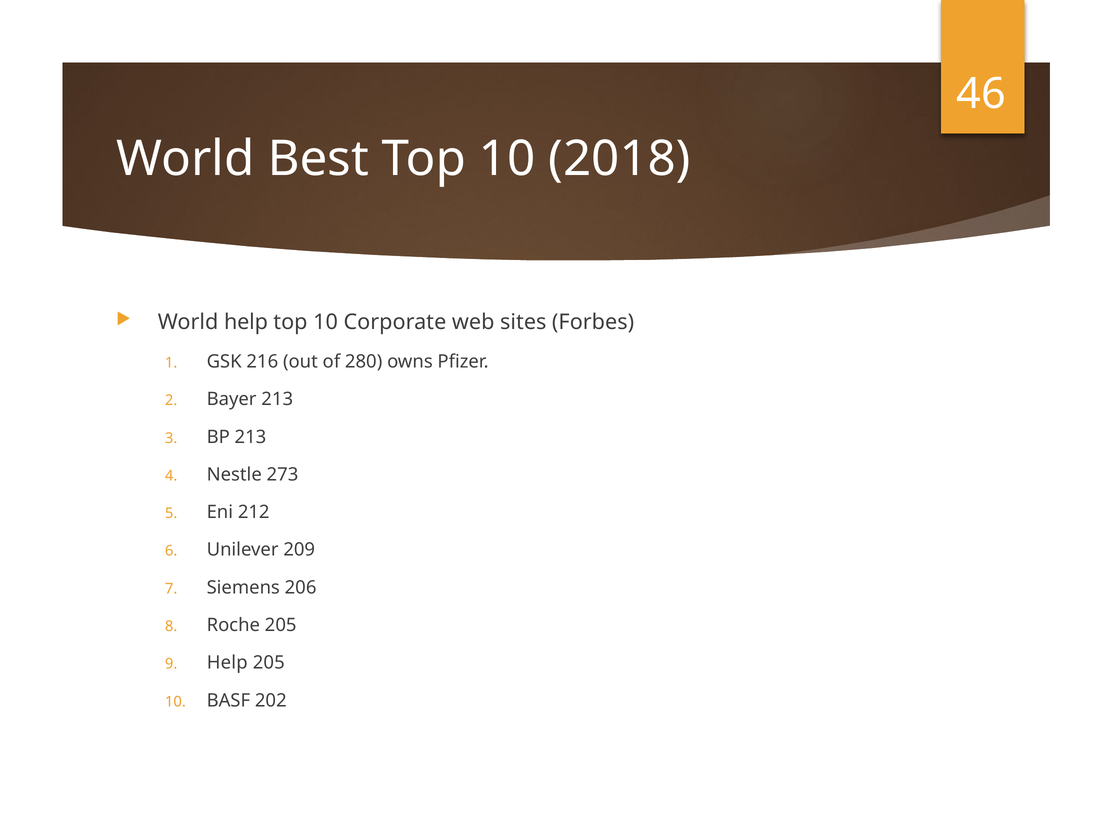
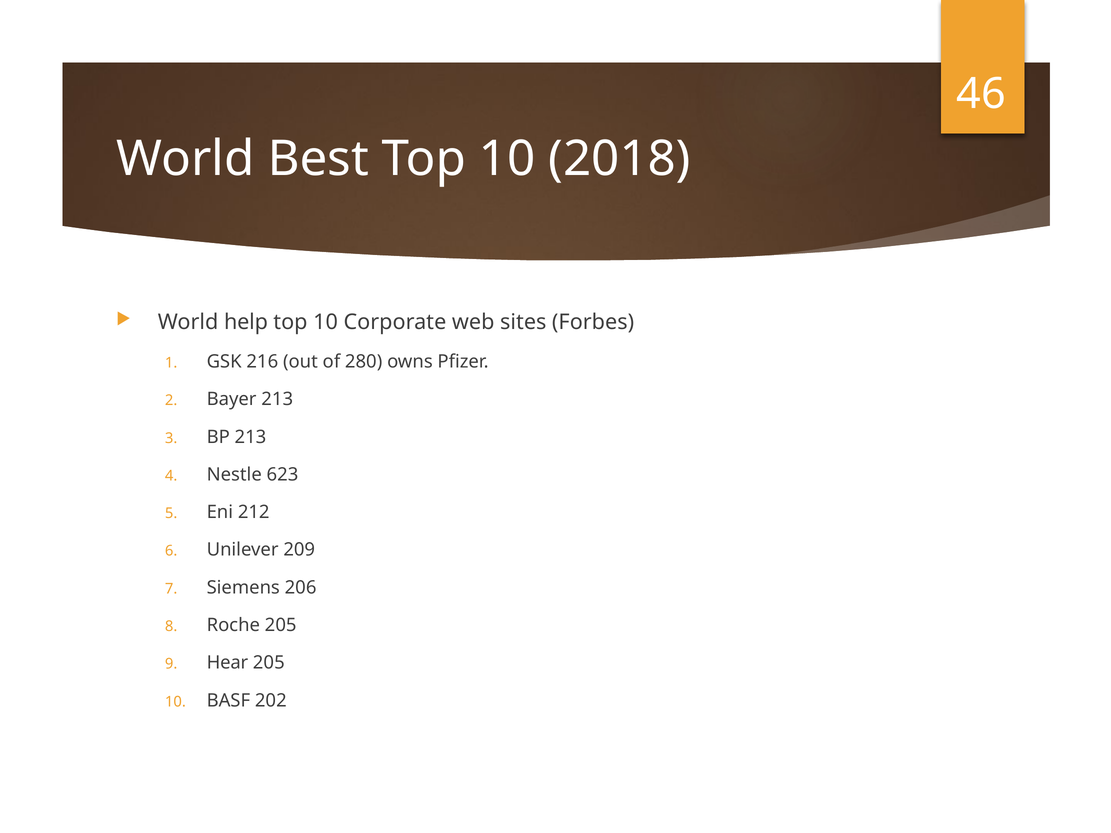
273: 273 -> 623 (282, 475)
Help: Help -> Hear (227, 663)
